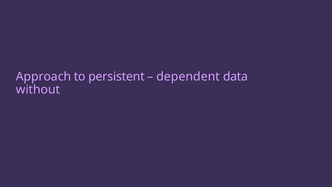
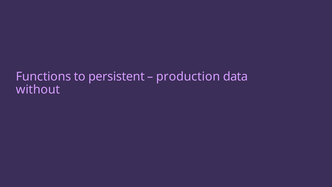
Approach: Approach -> Functions (44, 76)
dependent: dependent -> production (188, 76)
